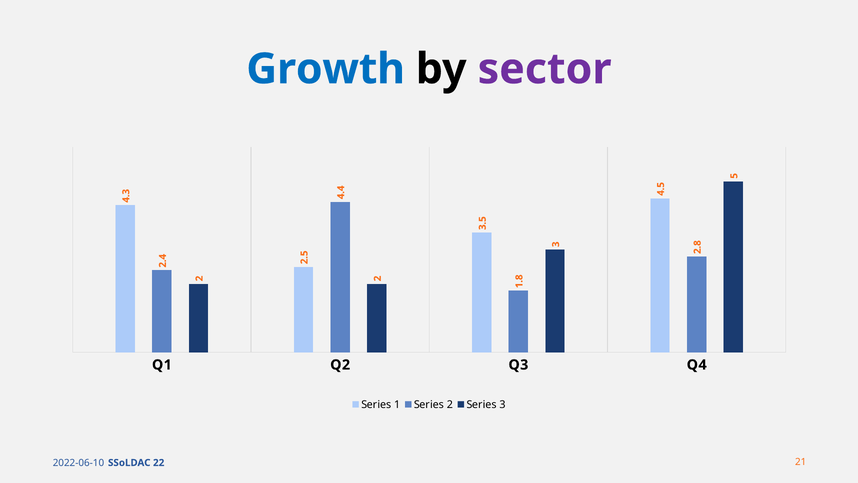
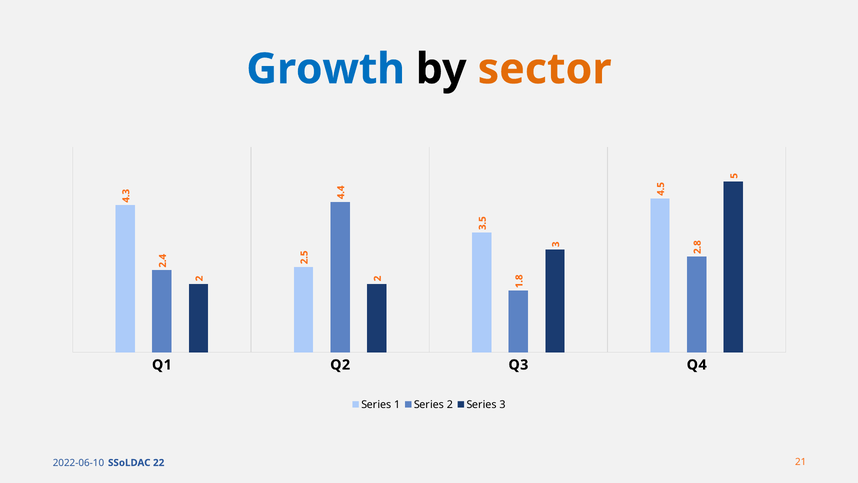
sector colour: purple -> orange (545, 69)
